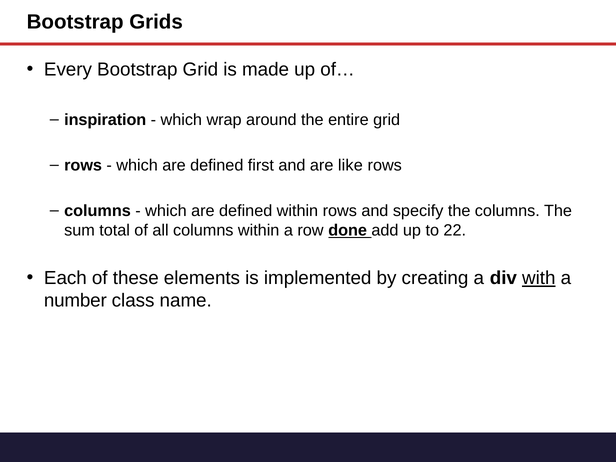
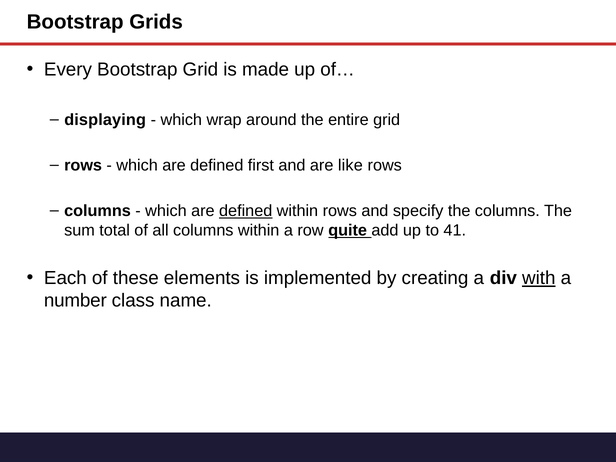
inspiration: inspiration -> displaying (105, 120)
defined underline: none -> present (246, 211)
done: done -> quite (348, 230)
22: 22 -> 41 (455, 230)
